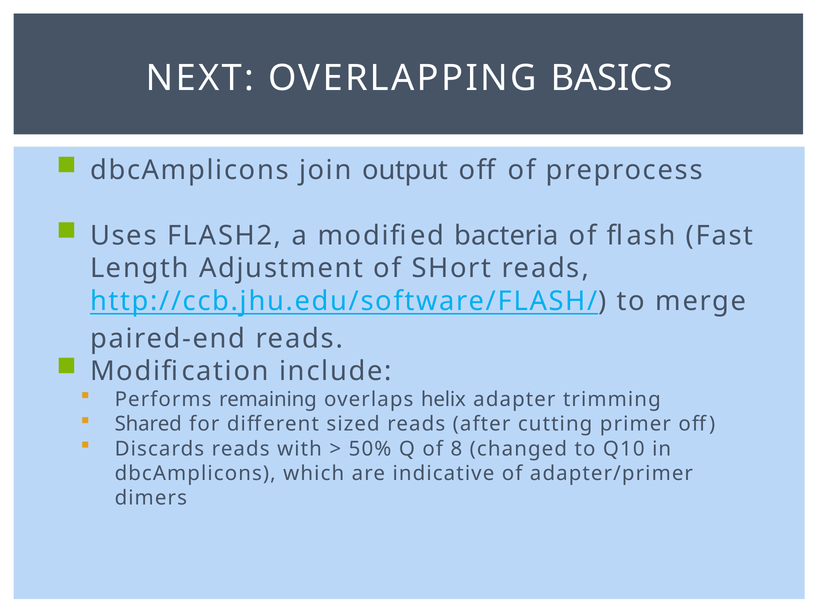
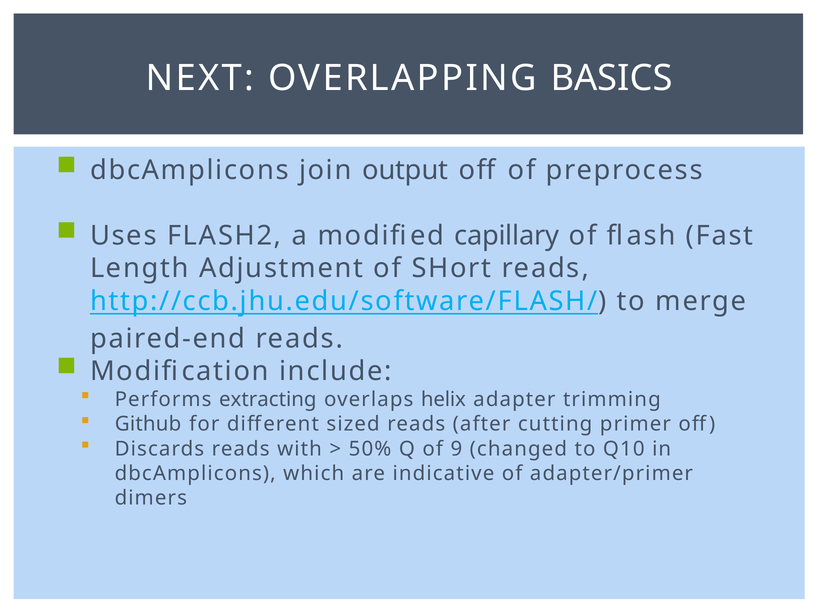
bacteria: bacteria -> capillary (507, 235)
remaining: remaining -> extracting (268, 399)
Shared: Shared -> Github (148, 424)
8: 8 -> 9 (456, 448)
